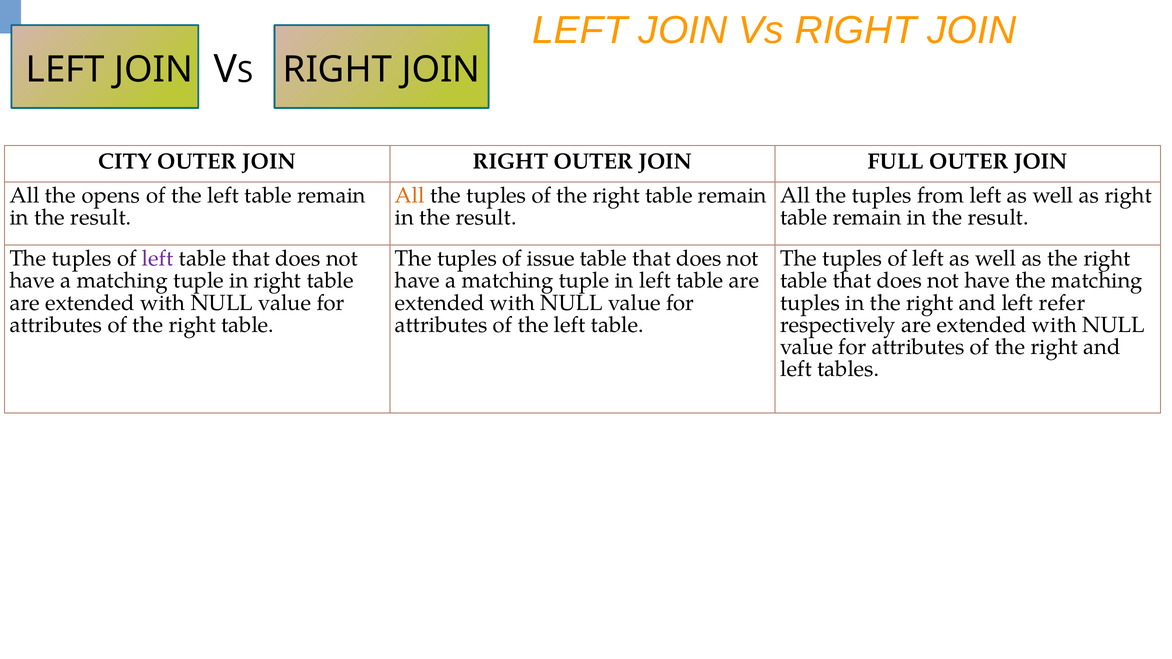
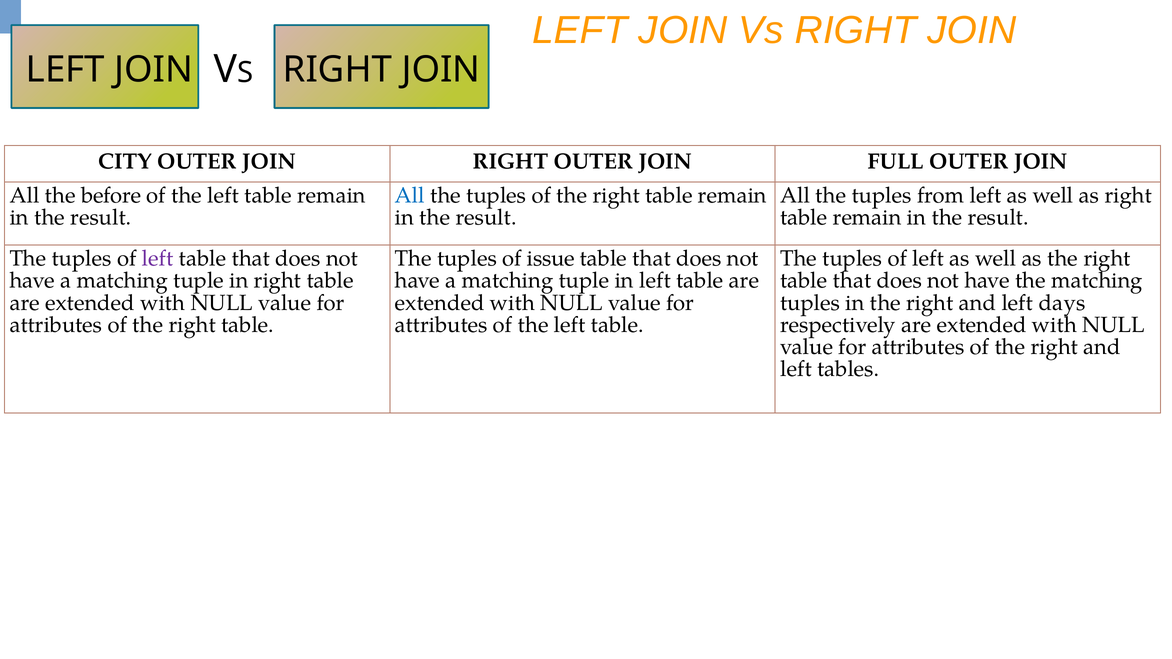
opens: opens -> before (111, 196)
All colour: orange -> blue (410, 196)
refer: refer -> days (1062, 303)
